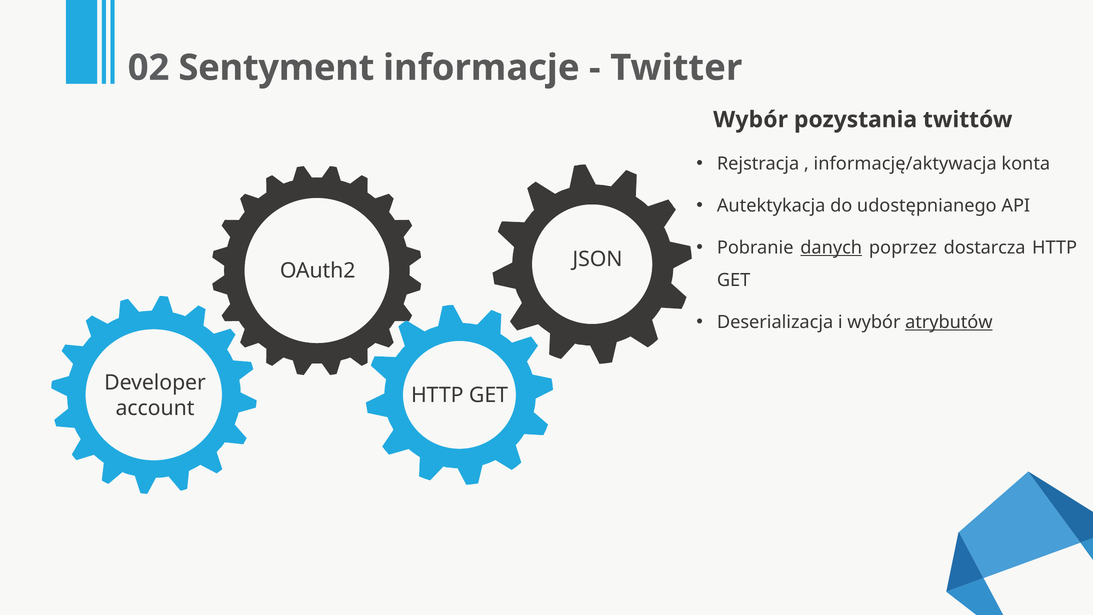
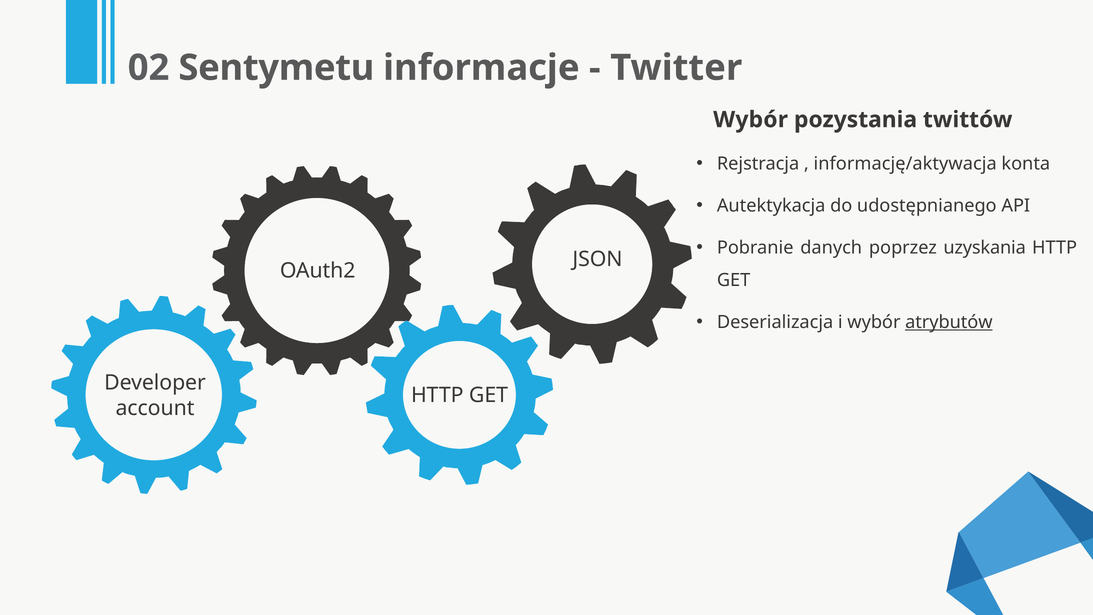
Sentyment: Sentyment -> Sentymetu (276, 68)
danych underline: present -> none (831, 248)
dostarcza: dostarcza -> uzyskania (985, 248)
